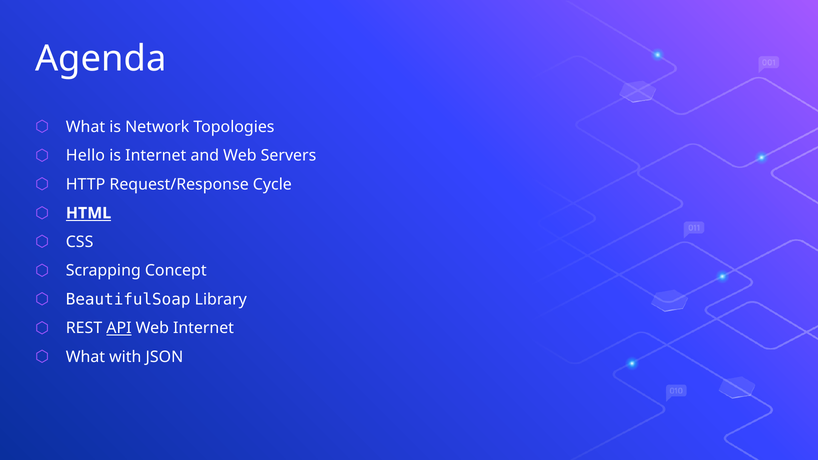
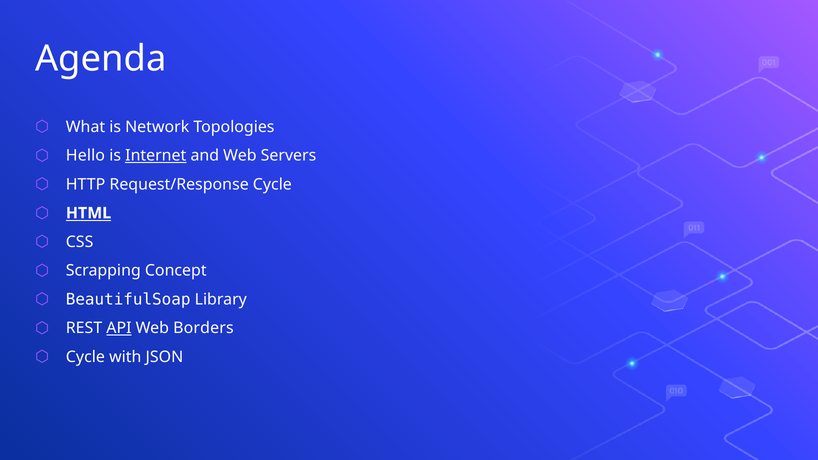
Internet underline: none -> present (156, 156)
Web Internet: Internet -> Borders (203, 328)
What: What -> Cycle (85, 357)
